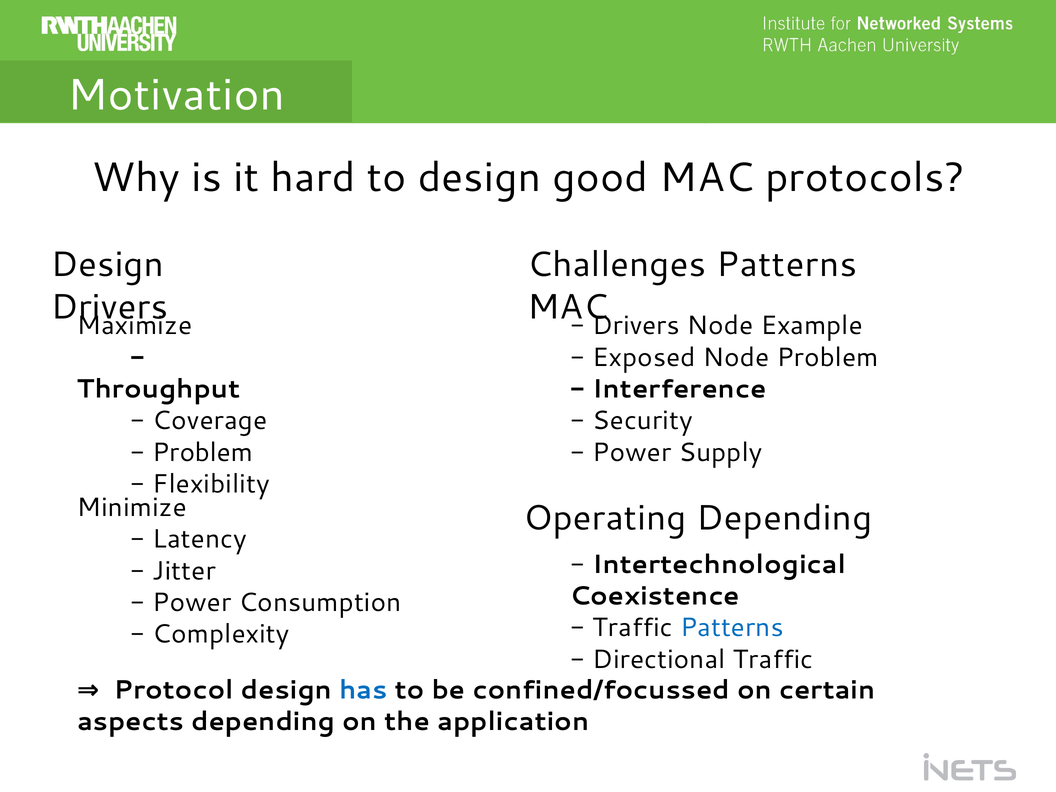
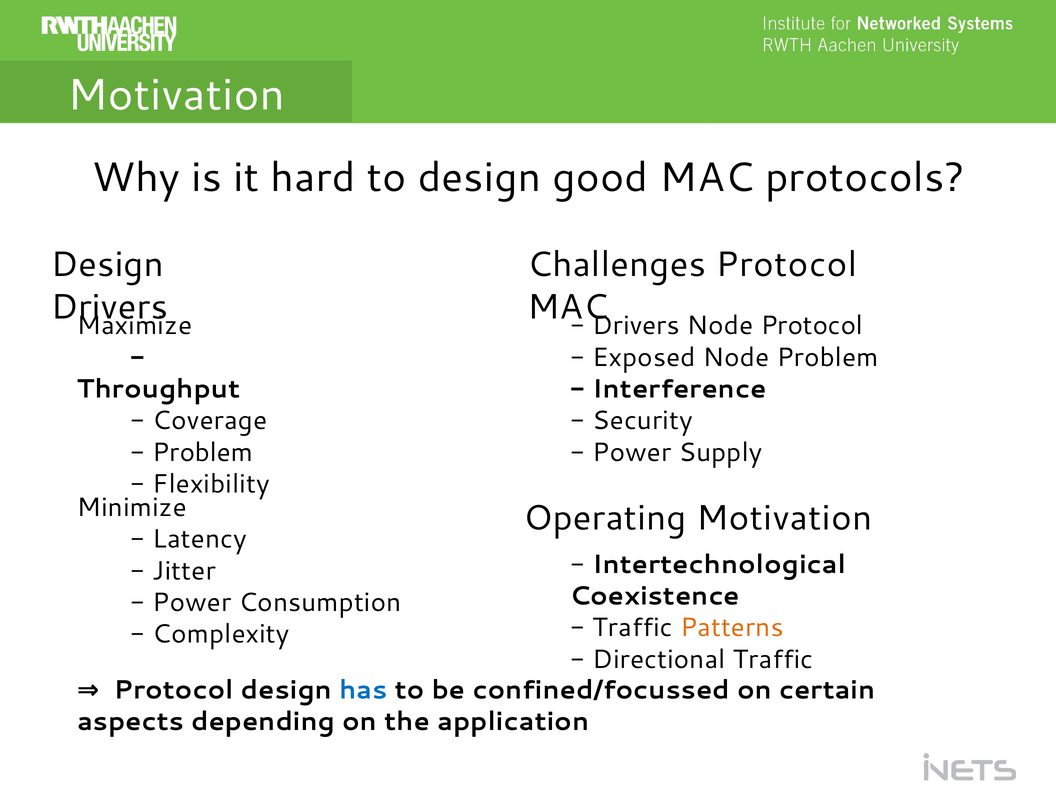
Challenges Patterns: Patterns -> Protocol (787, 265)
Node Example: Example -> Protocol (812, 326)
Operating Depending: Depending -> Motivation (784, 518)
Patterns colour: blue -> orange (732, 628)
